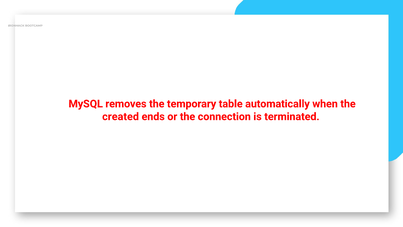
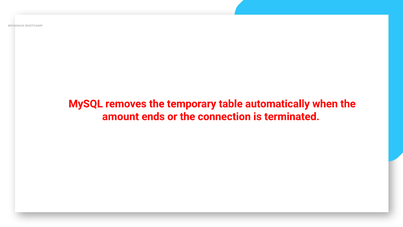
created: created -> amount (121, 116)
